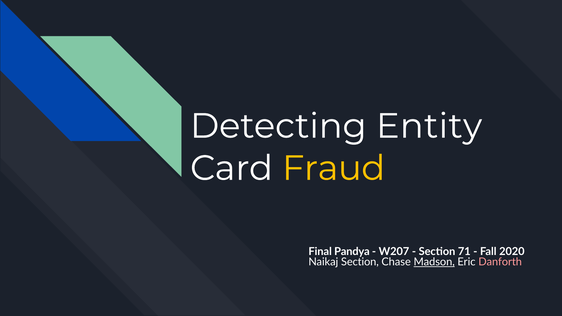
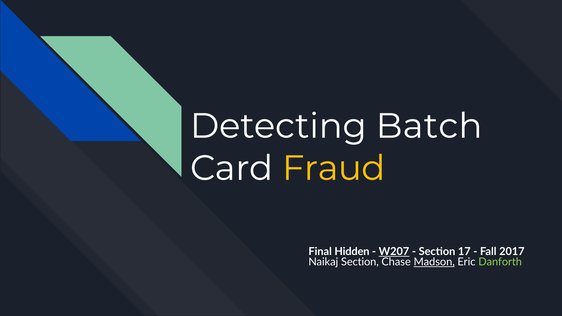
Entity: Entity -> Batch (429, 126)
Pandya: Pandya -> Hidden (352, 252)
W207 underline: none -> present (394, 252)
71: 71 -> 17 (464, 252)
2020: 2020 -> 2017 (512, 252)
Danforth colour: pink -> light green (500, 262)
